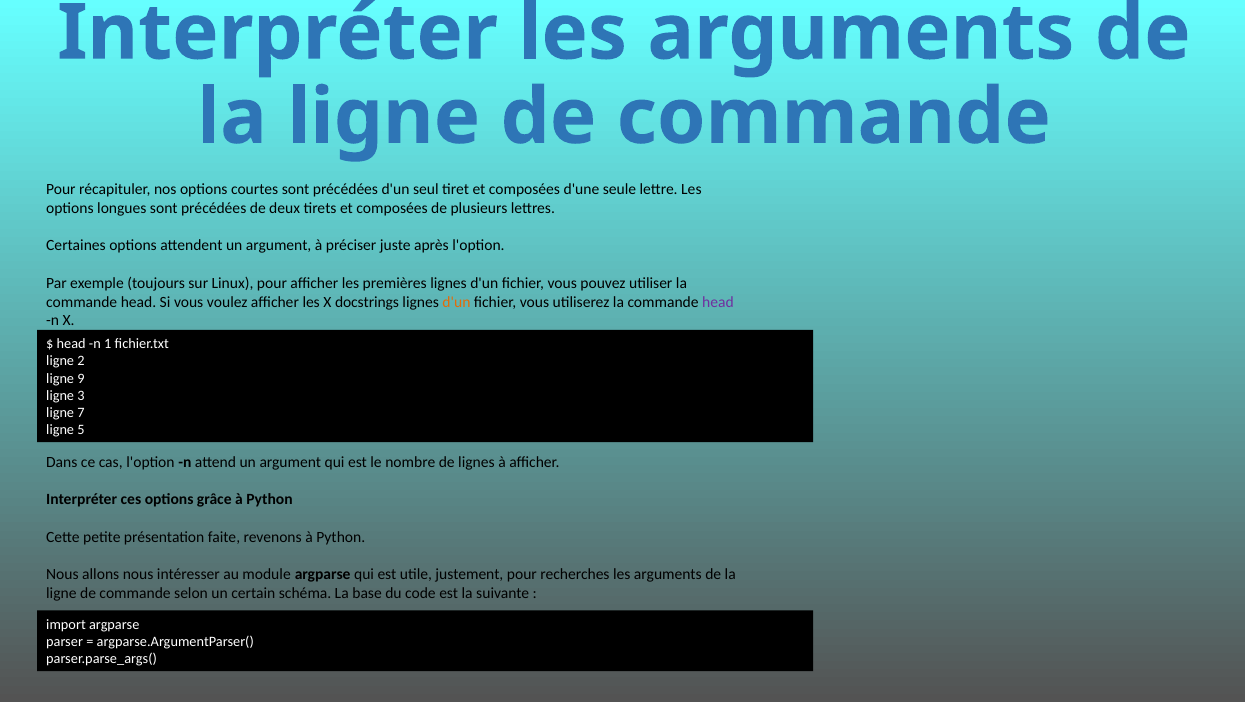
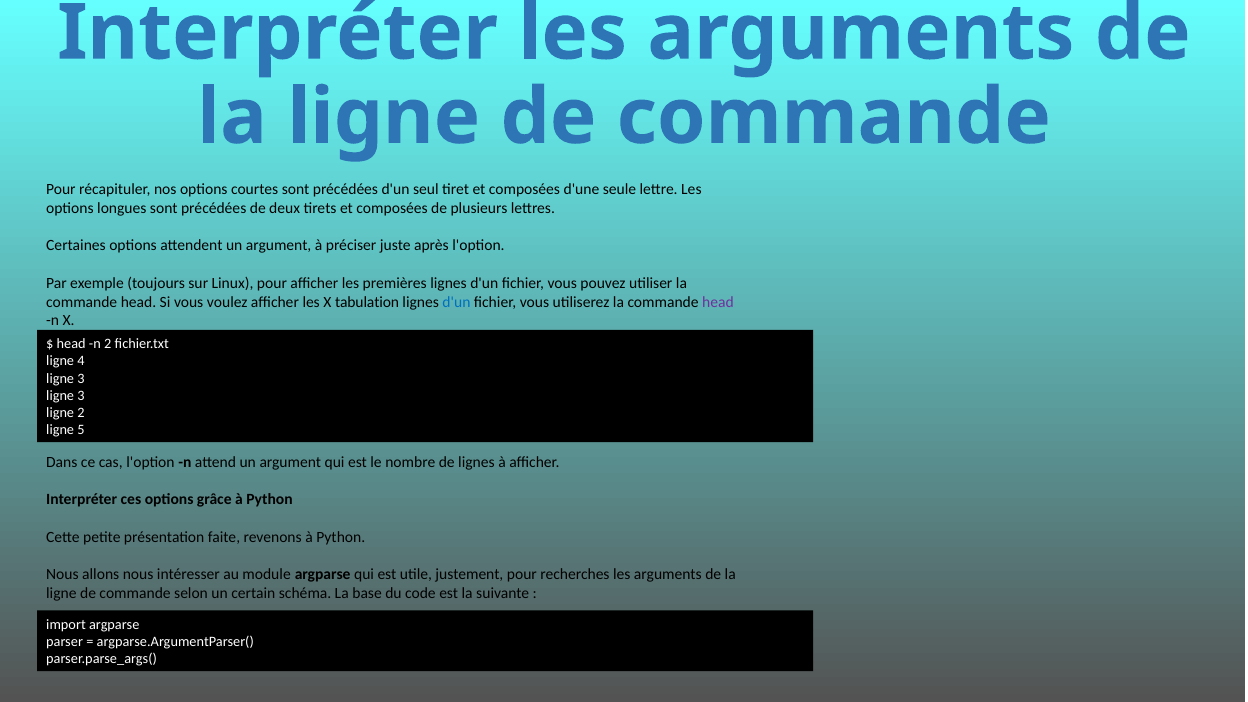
docstrings: docstrings -> tabulation (367, 302)
d'un colour: orange -> blue (456, 302)
n 1: 1 -> 2 (108, 344)
2: 2 -> 4 (81, 361)
9: 9 -> 3 (81, 378)
ligne 7: 7 -> 2 (81, 413)
